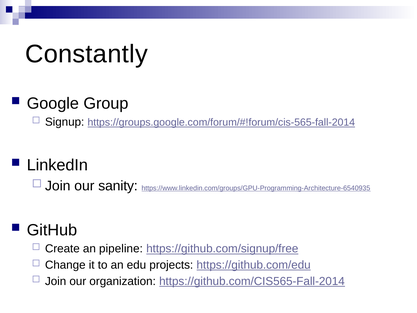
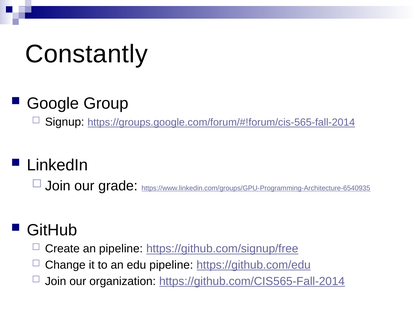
sanity: sanity -> grade (118, 186)
edu projects: projects -> pipeline (171, 265)
